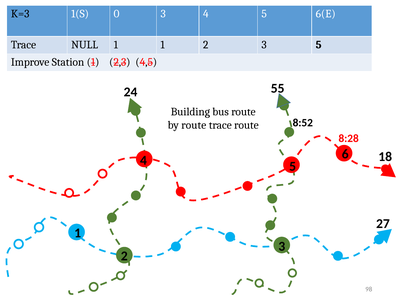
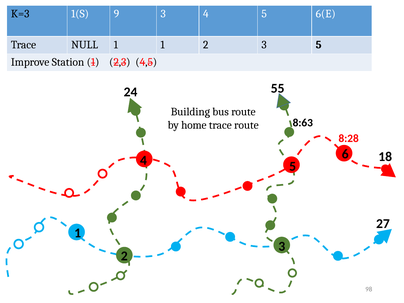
0: 0 -> 9 (117, 14)
8:52: 8:52 -> 8:63 (303, 123)
by route: route -> home (194, 125)
